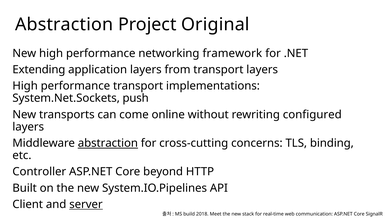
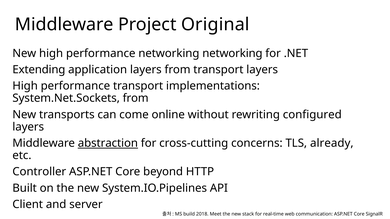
Abstraction: Abstraction -> Middleware (64, 25)
networking framework: framework -> networking (232, 53)
System.Net.Sockets push: push -> from (136, 98)
binding: binding -> already (332, 143)
server underline: present -> none (86, 205)
